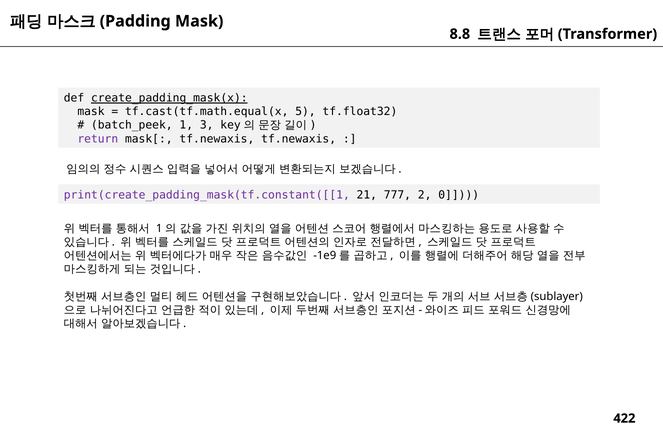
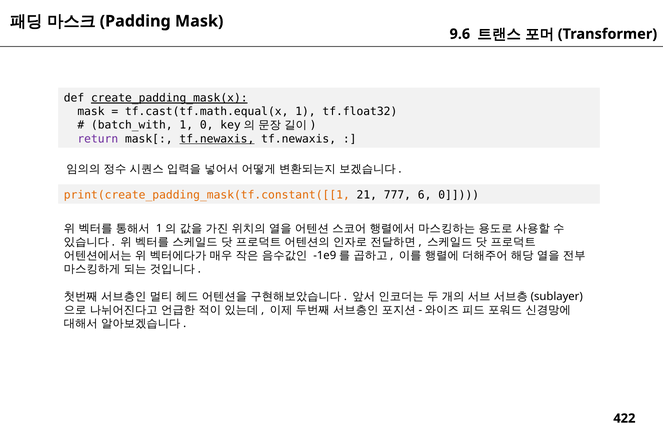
8.8: 8.8 -> 9.6 (460, 34)
tf.cast(tf.math.equal(x 5: 5 -> 1 (305, 112)
batch_peek: batch_peek -> batch_with (132, 125)
1 3: 3 -> 0 (207, 125)
tf.newaxis underline: none -> present (217, 139)
print(create_padding_mask(tf.constant([[1 colour: purple -> orange (207, 195)
2: 2 -> 6 (425, 195)
